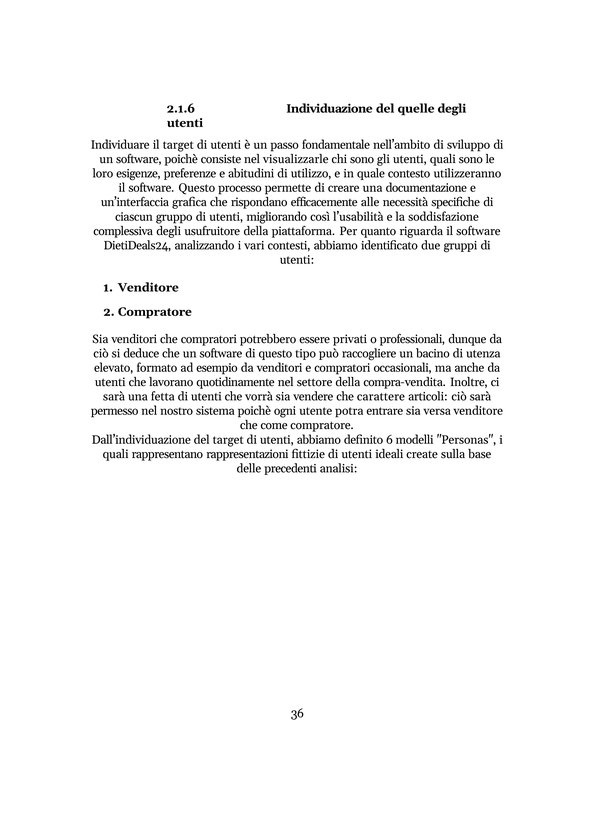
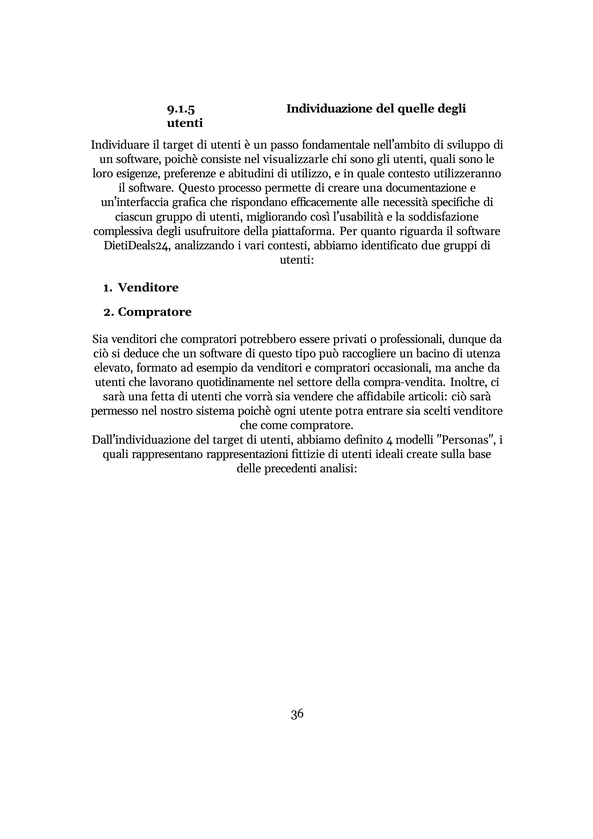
2.1.6: 2.1.6 -> 9.1.5 (181, 109)
carattere: carattere -> affidabile (381, 397)
versa: versa -> scelti (437, 411)
6: 6 -> 4 (389, 440)
